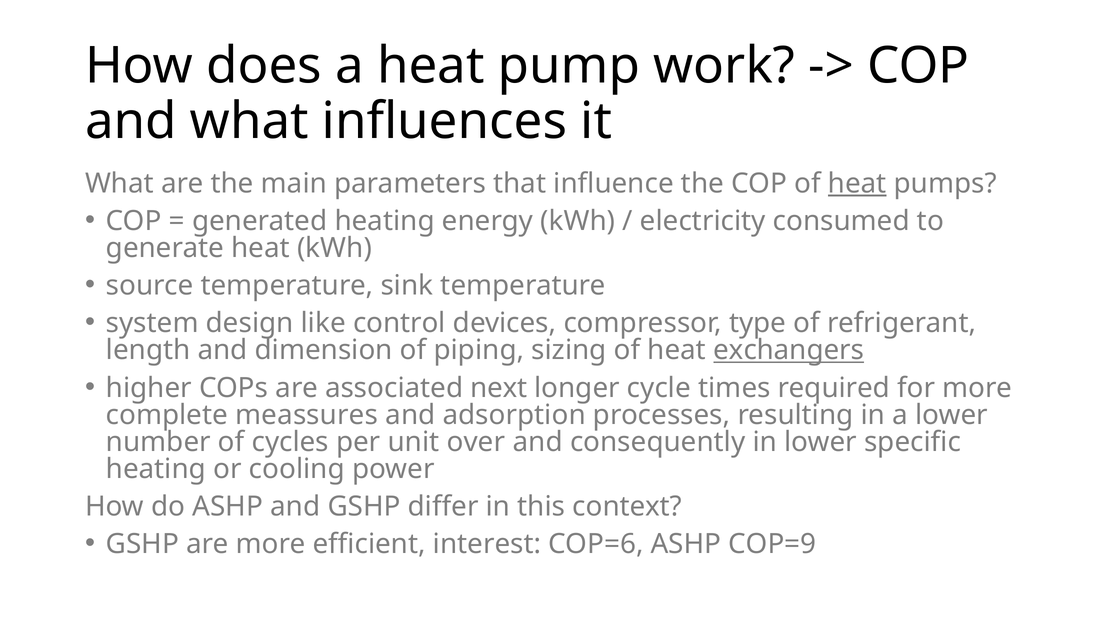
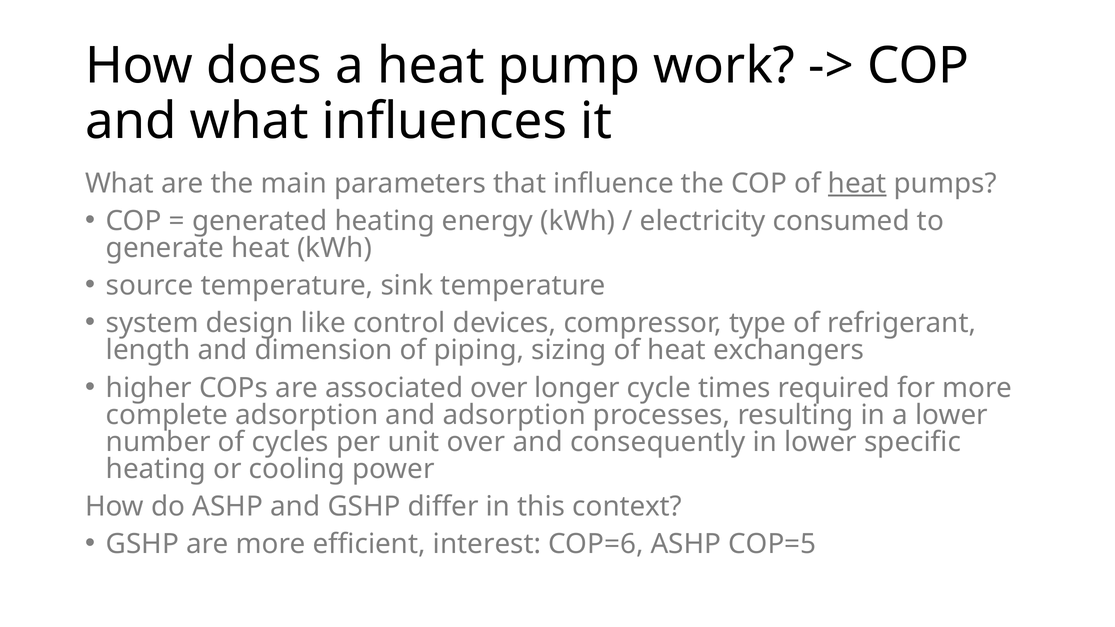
exchangers underline: present -> none (789, 350)
associated next: next -> over (499, 388)
complete meassures: meassures -> adsorption (307, 415)
COP=9: COP=9 -> COP=5 (772, 544)
